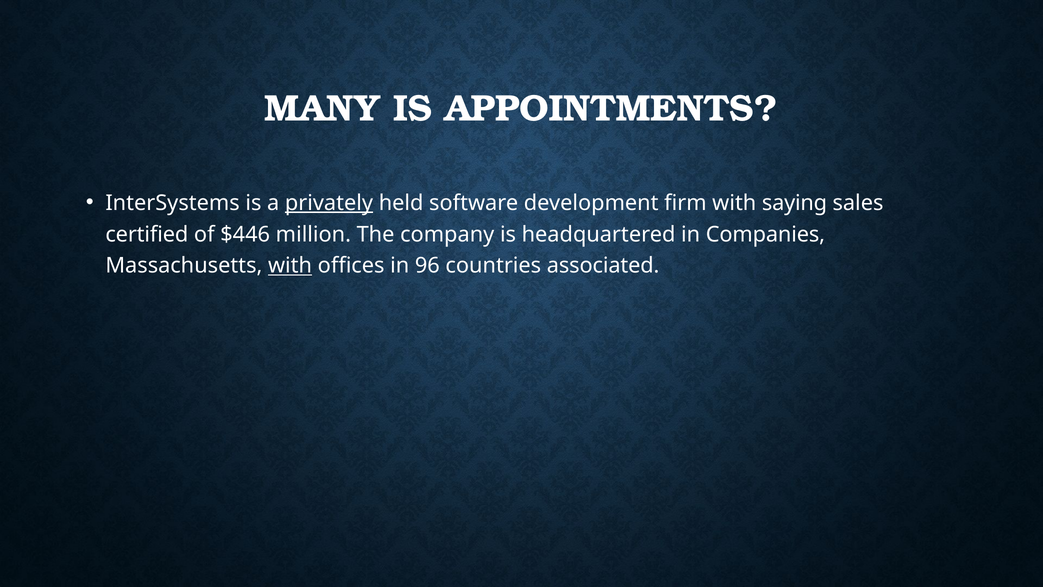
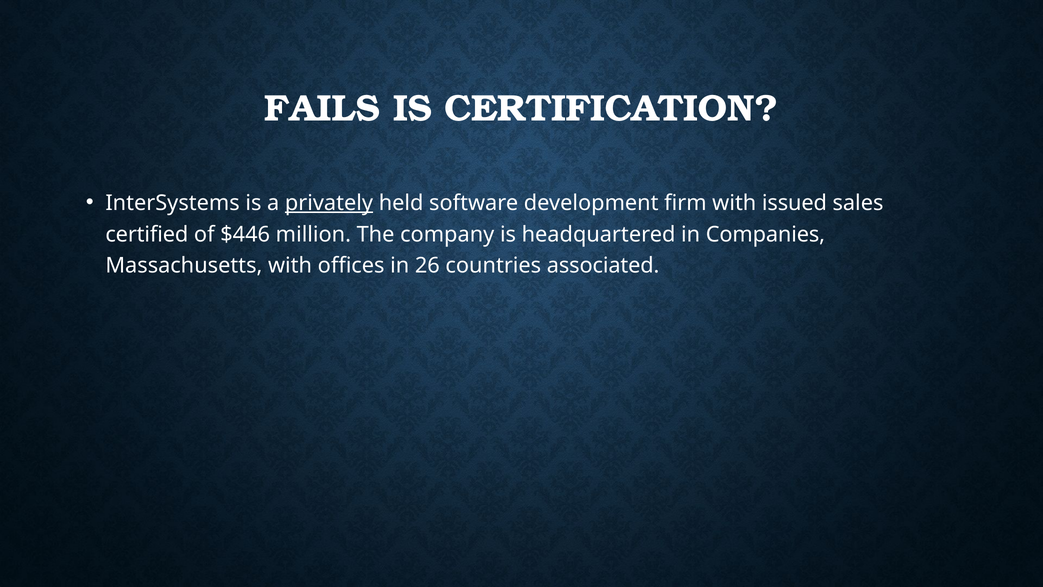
MANY: MANY -> FAILS (322, 109)
APPOINTMENTS: APPOINTMENTS -> CERTIFICATION (611, 109)
saying: saying -> issued (794, 203)
with underline: present -> none (290, 266)
96: 96 -> 26 (427, 266)
